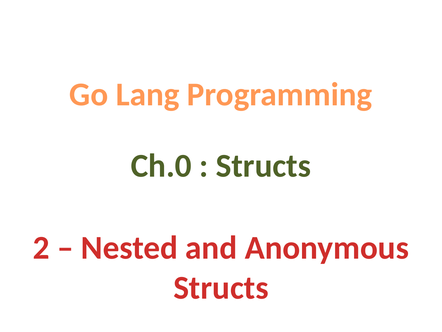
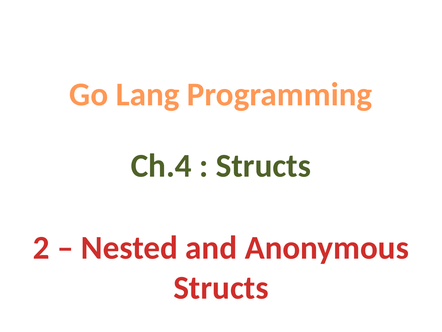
Ch.0: Ch.0 -> Ch.4 (161, 166)
